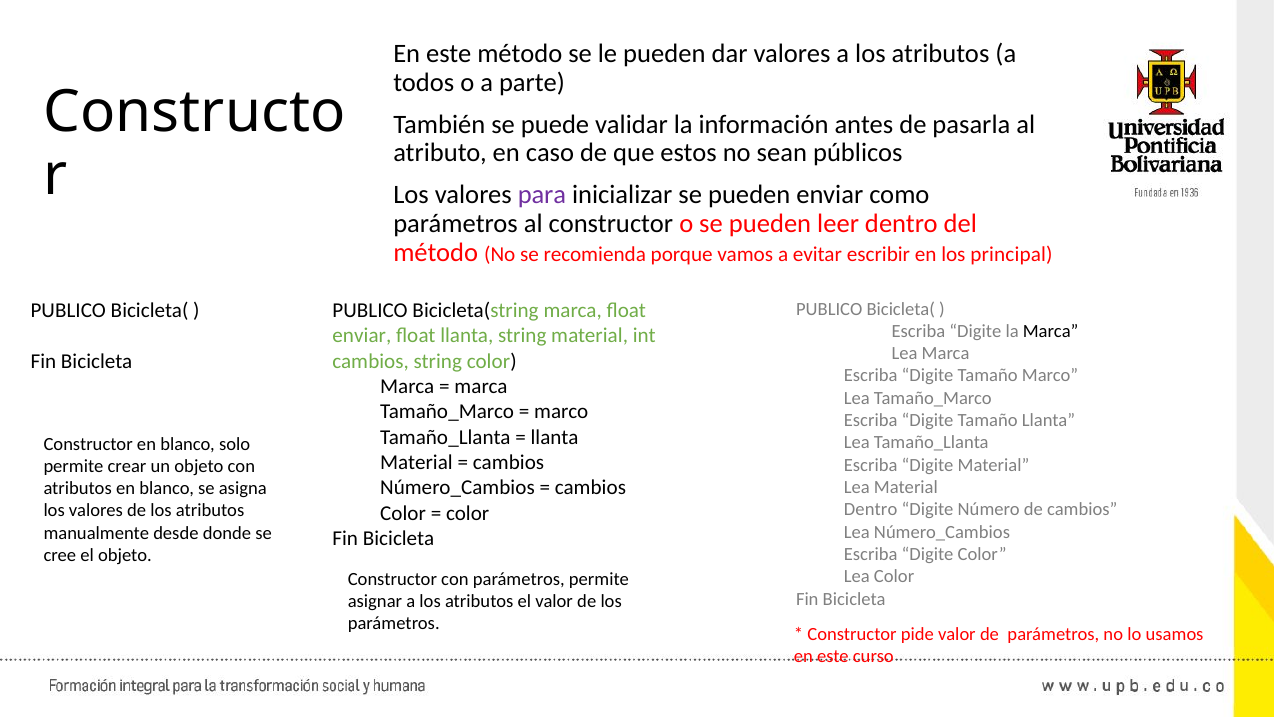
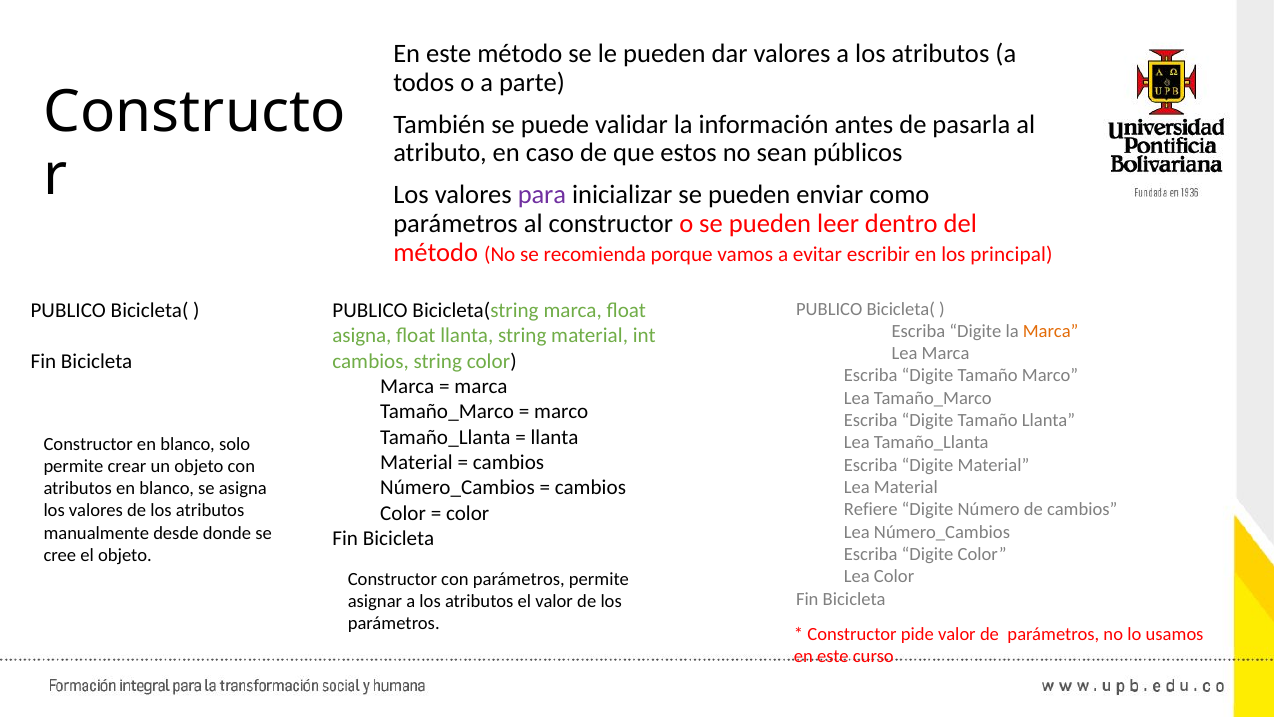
Marca colour: black -> orange (1051, 331)
enviar: enviar -> asigna (362, 336)
Dentro: Dentro -> Refiere (871, 509)
